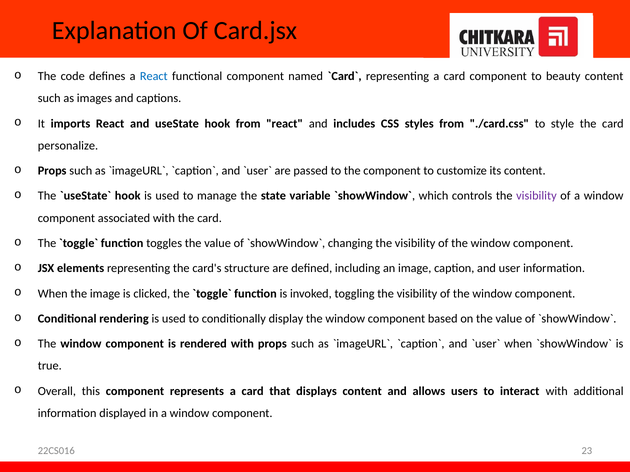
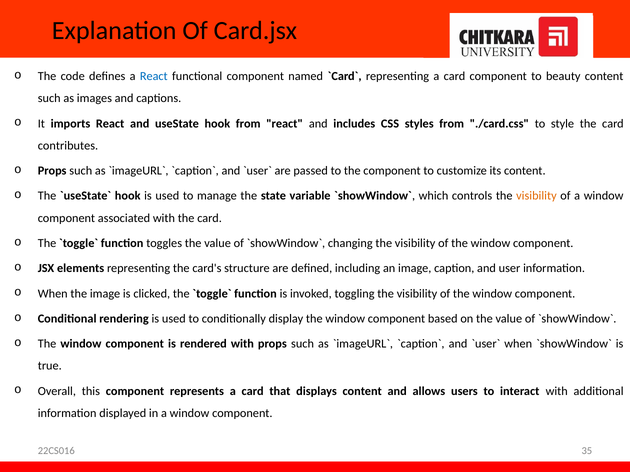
personalize: personalize -> contributes (68, 146)
visibility colour: purple -> orange (536, 196)
23: 23 -> 35 (587, 451)
